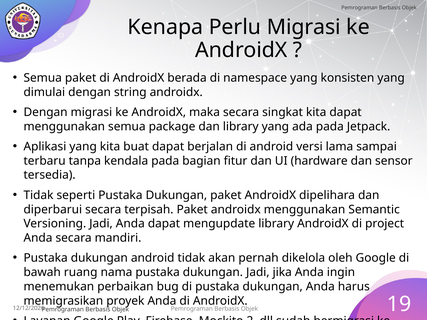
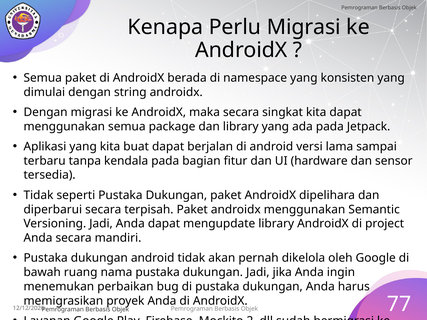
19: 19 -> 77 (399, 304)
